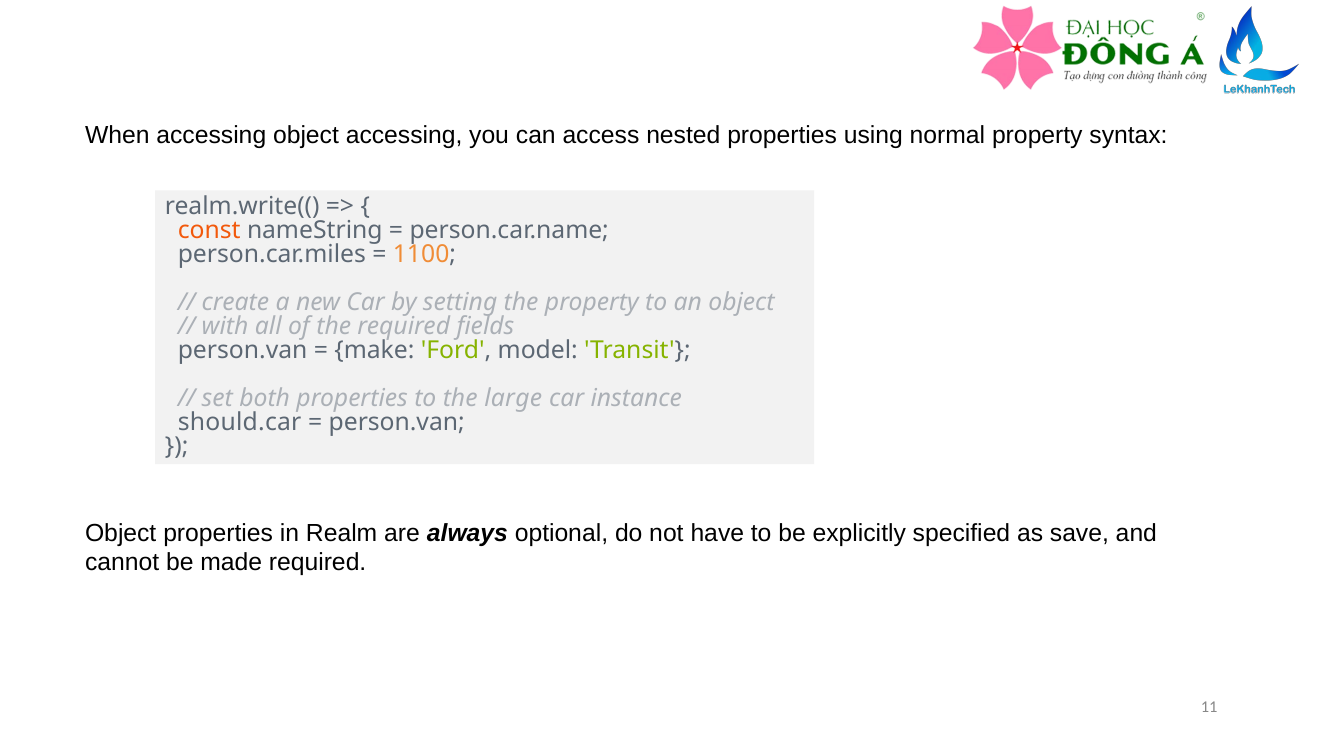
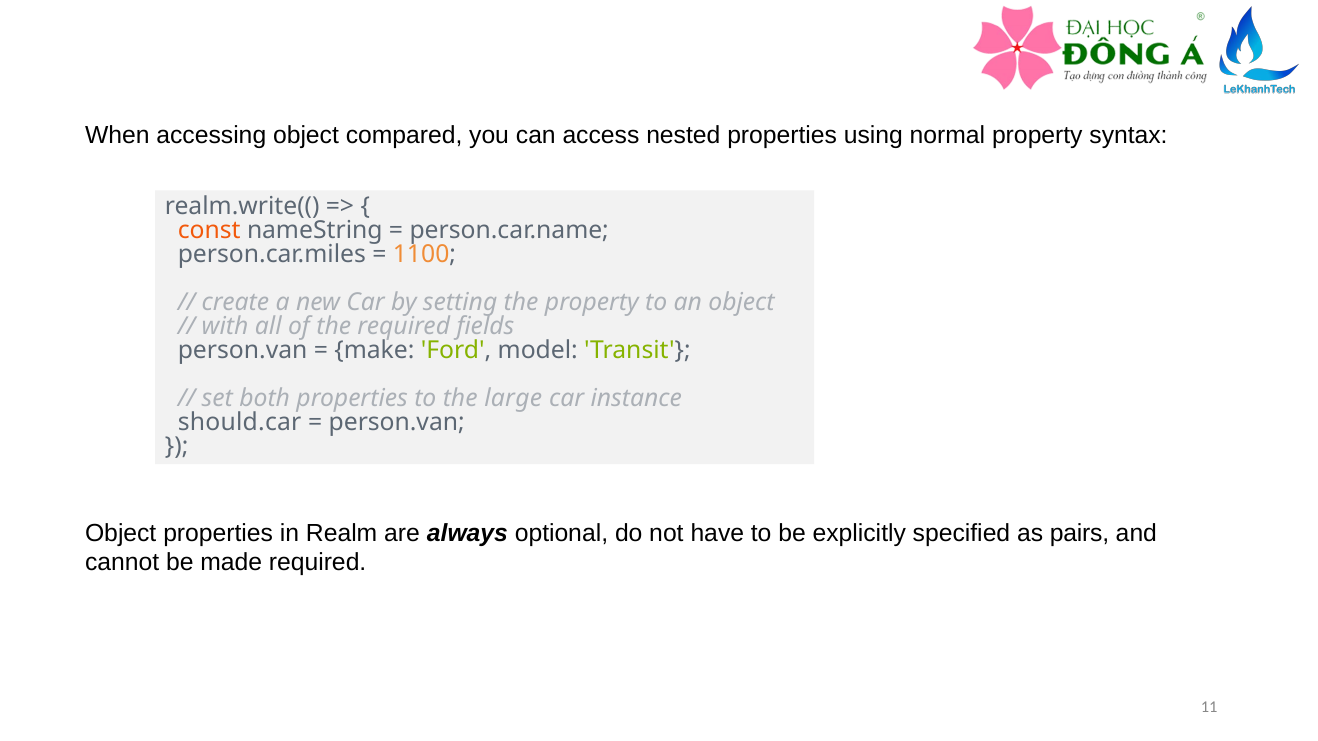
object accessing: accessing -> compared (404, 135)
save: save -> pairs (1080, 533)
